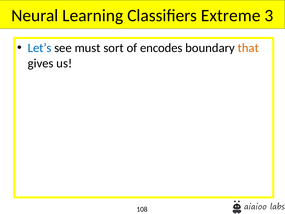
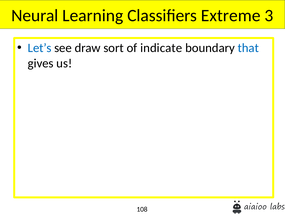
must: must -> draw (88, 48)
encodes: encodes -> indicate (161, 48)
that colour: orange -> blue (248, 48)
